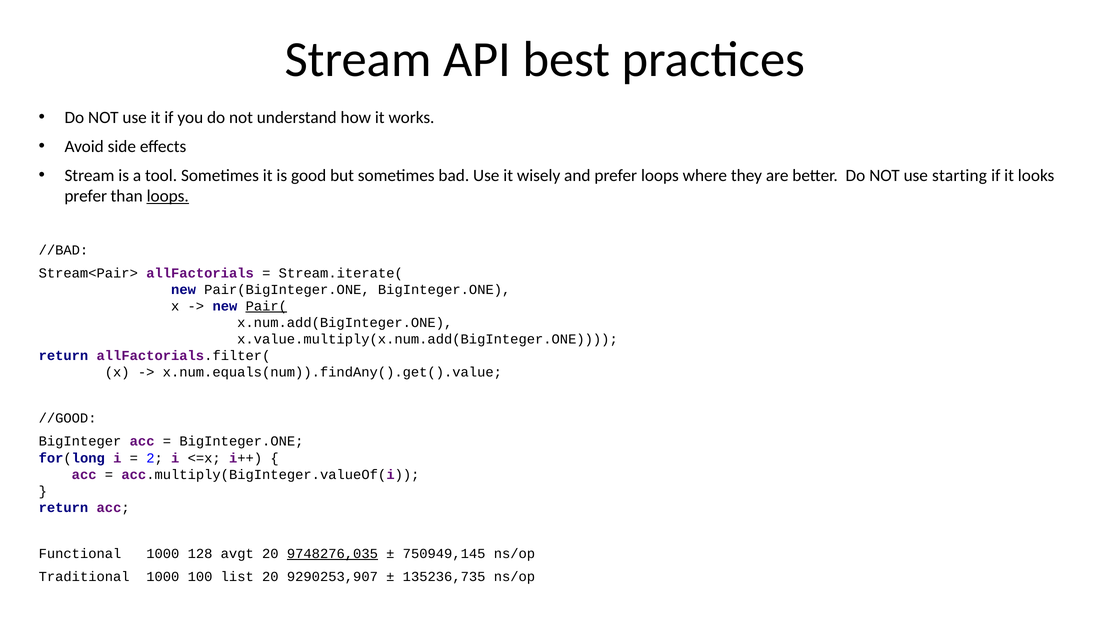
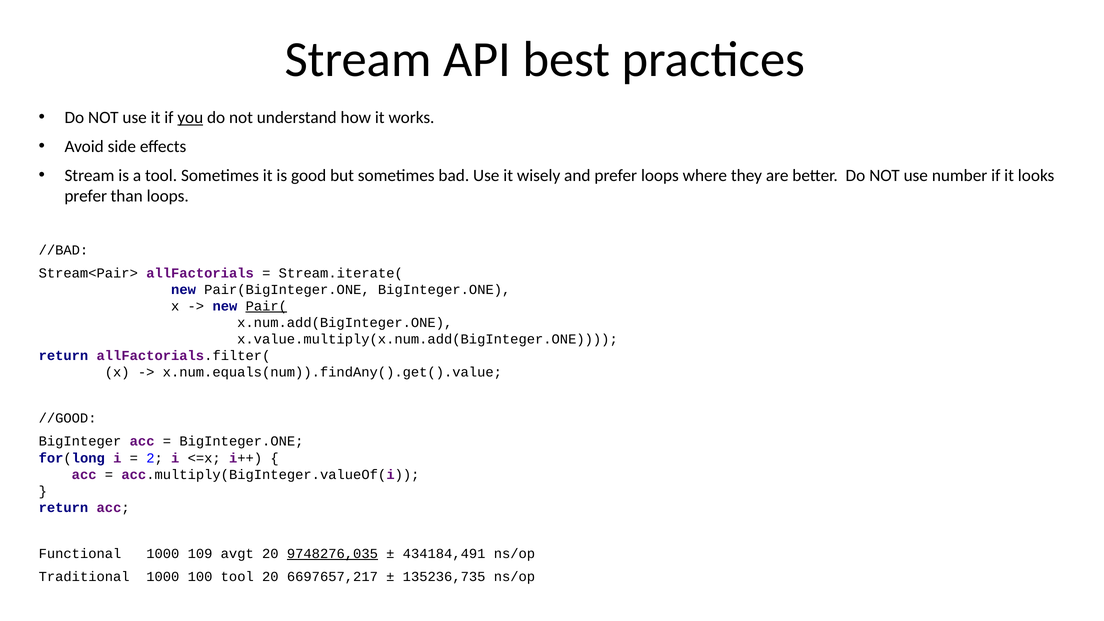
you underline: none -> present (190, 117)
starting: starting -> number (960, 175)
loops underline: present -> none (168, 196)
128: 128 -> 109 (200, 554)
750949,145: 750949,145 -> 434184,491 (444, 554)
100 list: list -> tool (237, 577)
9290253,907: 9290253,907 -> 6697657,217 (332, 577)
